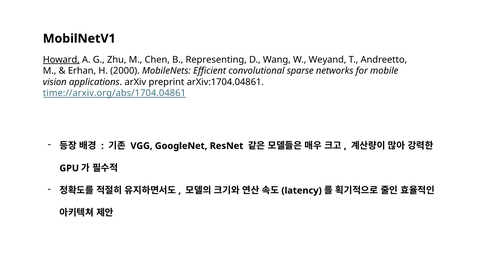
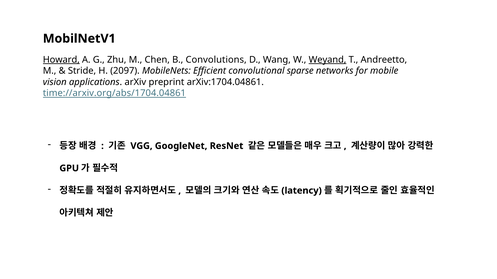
Representing: Representing -> Convolutions (216, 60)
Weyand underline: none -> present (327, 60)
Erhan: Erhan -> Stride (82, 71)
2000: 2000 -> 2097 (125, 71)
